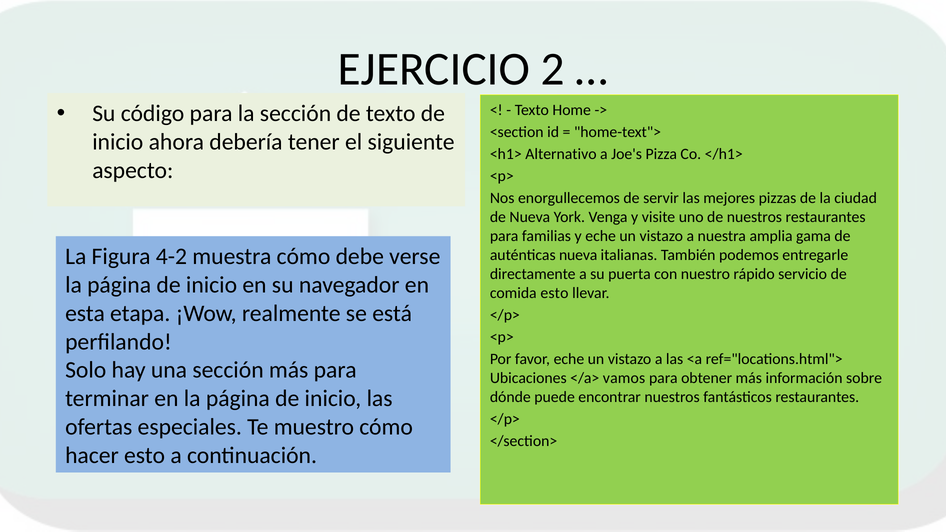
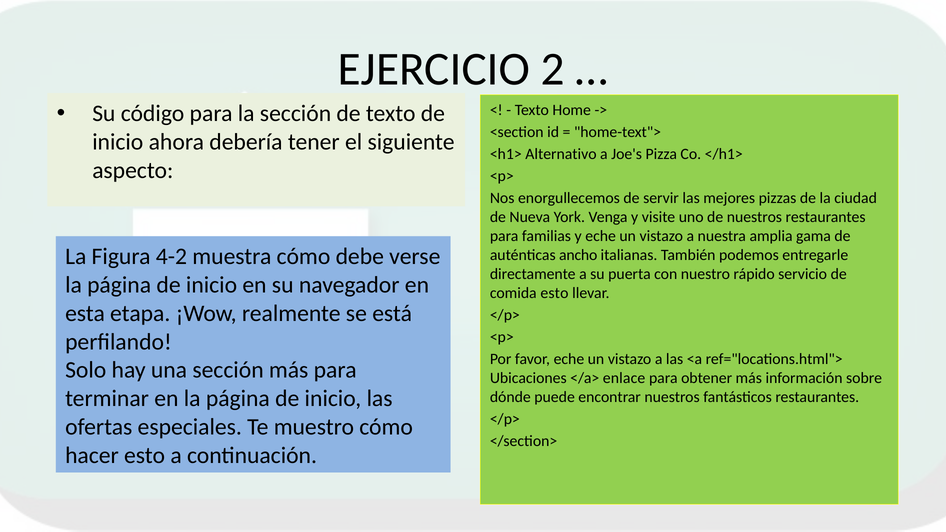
auténticas nueva: nueva -> ancho (578, 255)
vamos: vamos -> enlace (624, 378)
